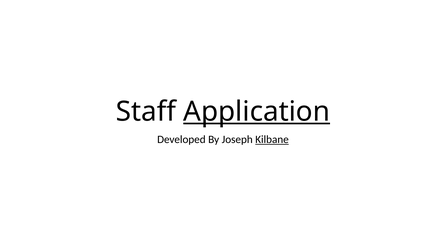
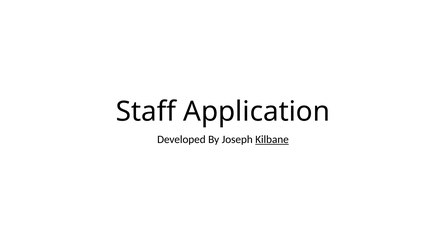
Application underline: present -> none (257, 111)
